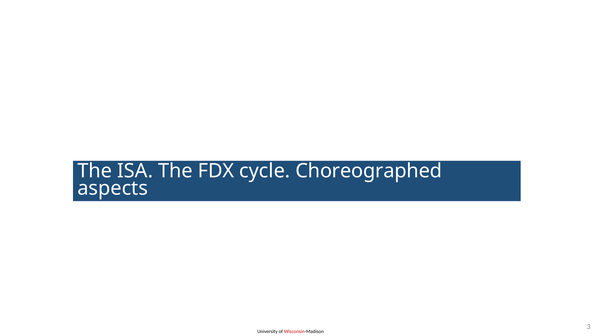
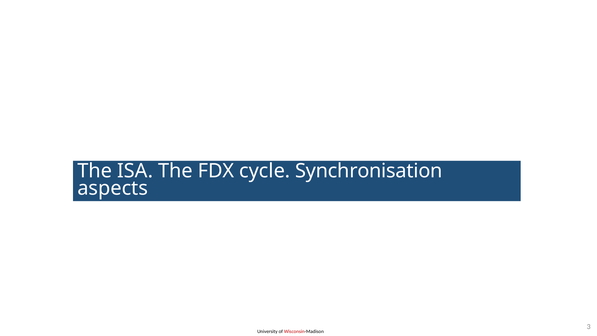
Choreographed: Choreographed -> Synchronisation (369, 171)
